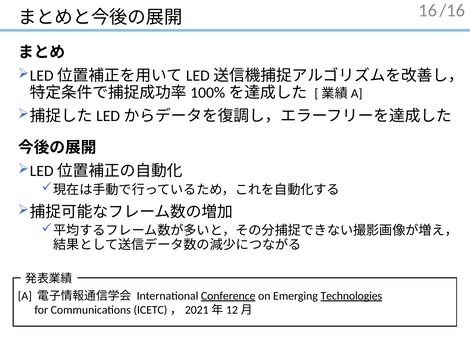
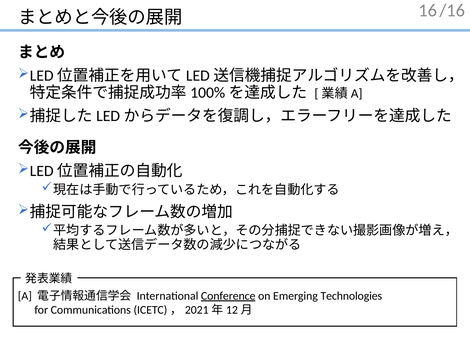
Technologies underline: present -> none (351, 295)
